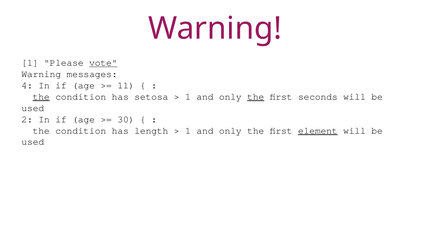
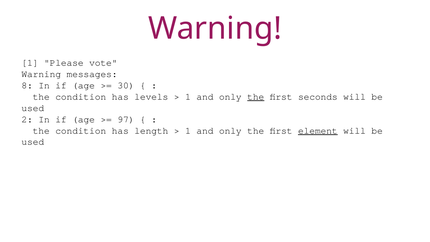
vote underline: present -> none (103, 63)
4: 4 -> 8 (27, 85)
11: 11 -> 30 (126, 85)
the underline: present -> none (41, 97)
setosa: setosa -> levels (151, 97)
30: 30 -> 97 (126, 119)
